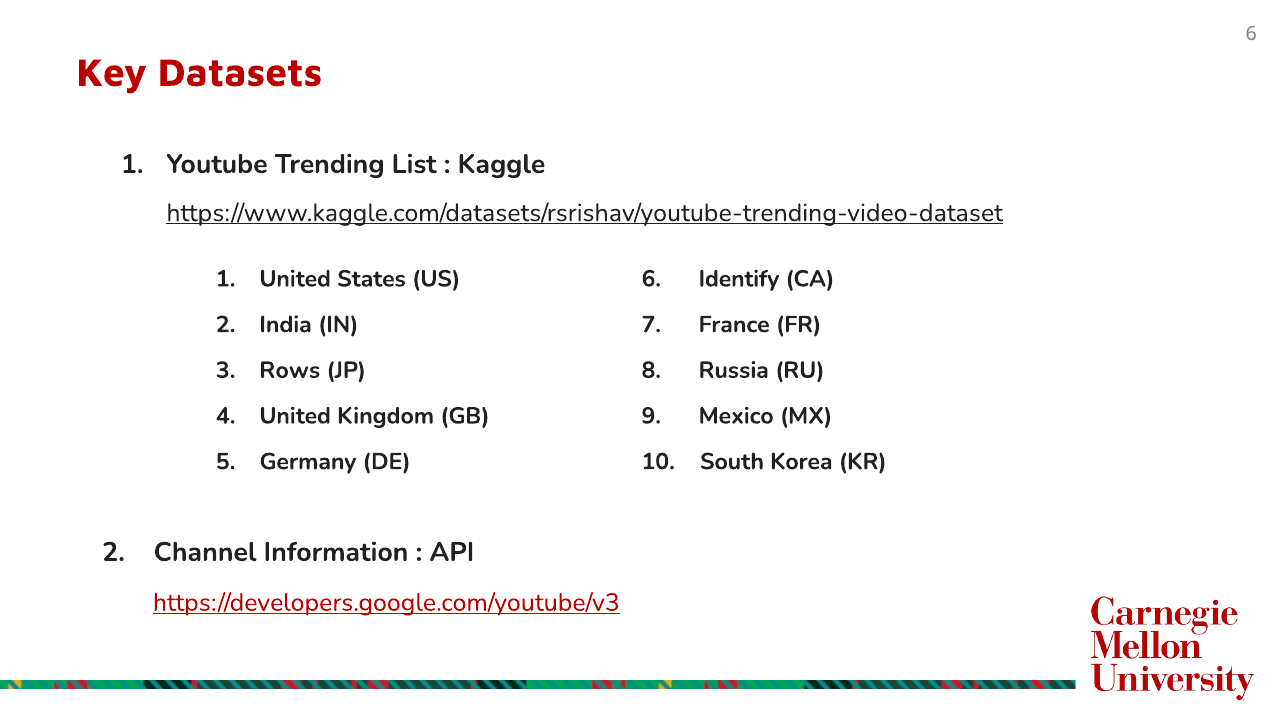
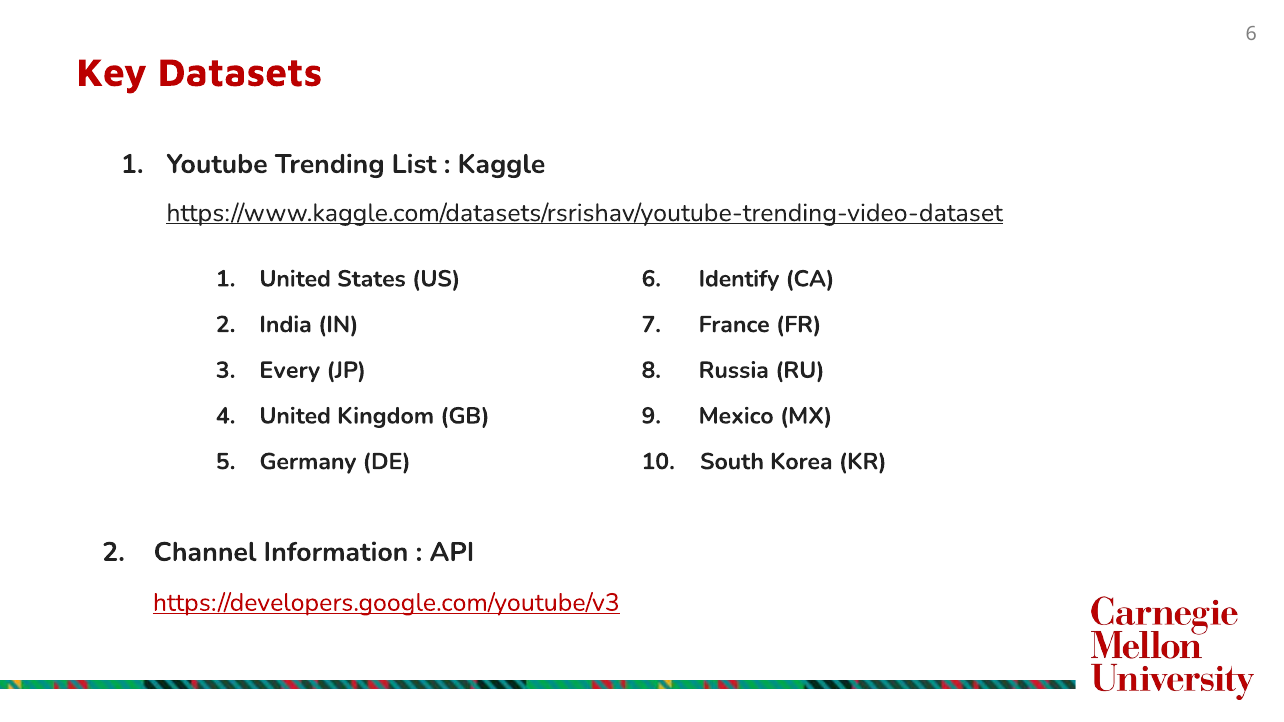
Rows: Rows -> Every (290, 370)
